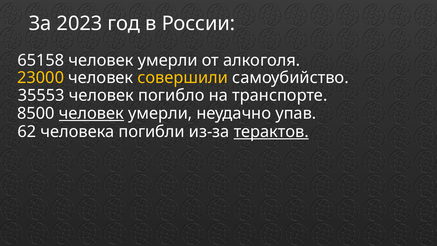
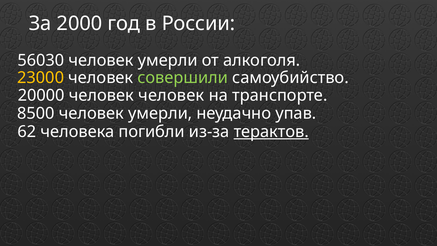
2023: 2023 -> 2000 (79, 24)
65158: 65158 -> 56030 (41, 60)
совершили colour: yellow -> light green (183, 78)
35553: 35553 -> 20000 (41, 95)
человек погибло: погибло -> человек (171, 95)
человек underline: present -> none (91, 113)
